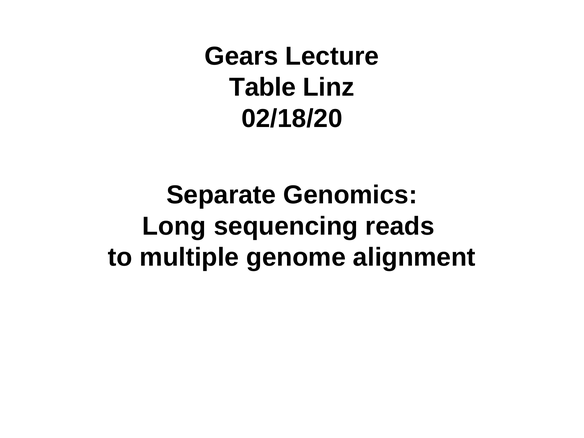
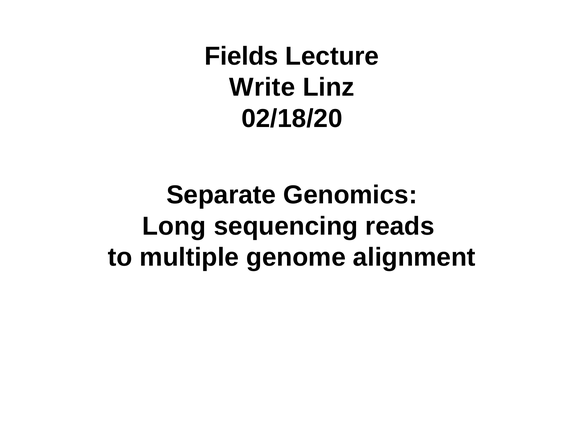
Gears: Gears -> Fields (242, 56)
Table: Table -> Write (262, 87)
